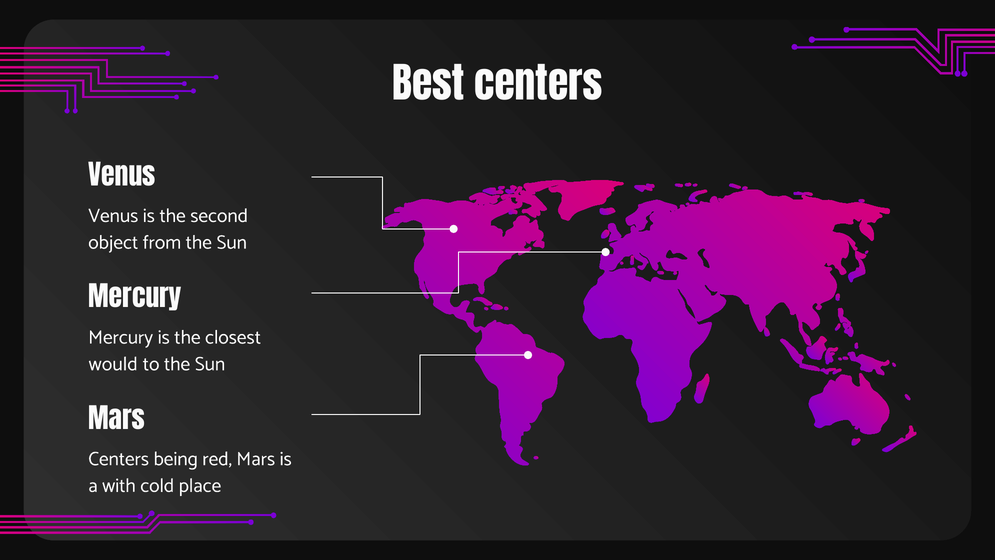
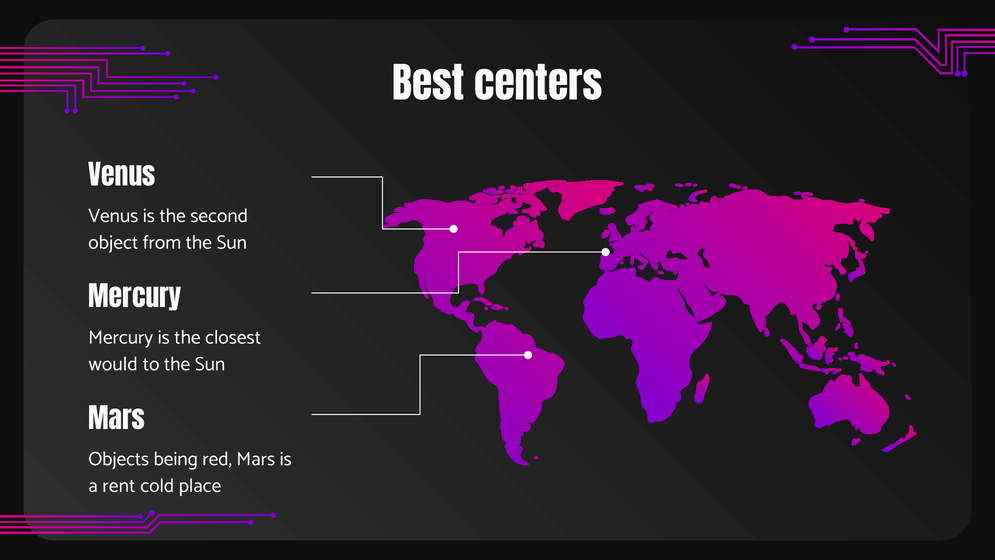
Centers: Centers -> Objects (119, 459)
with: with -> rent (119, 485)
